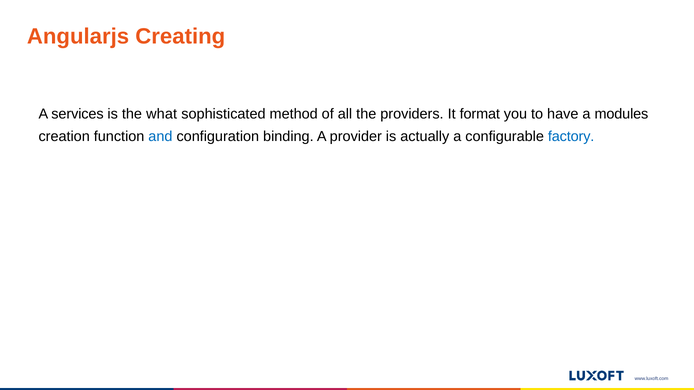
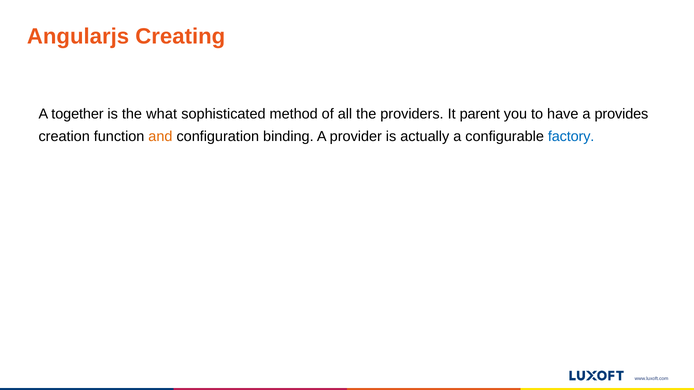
services: services -> together (78, 114)
format: format -> parent (480, 114)
modules: modules -> provides (621, 114)
and colour: blue -> orange (160, 137)
